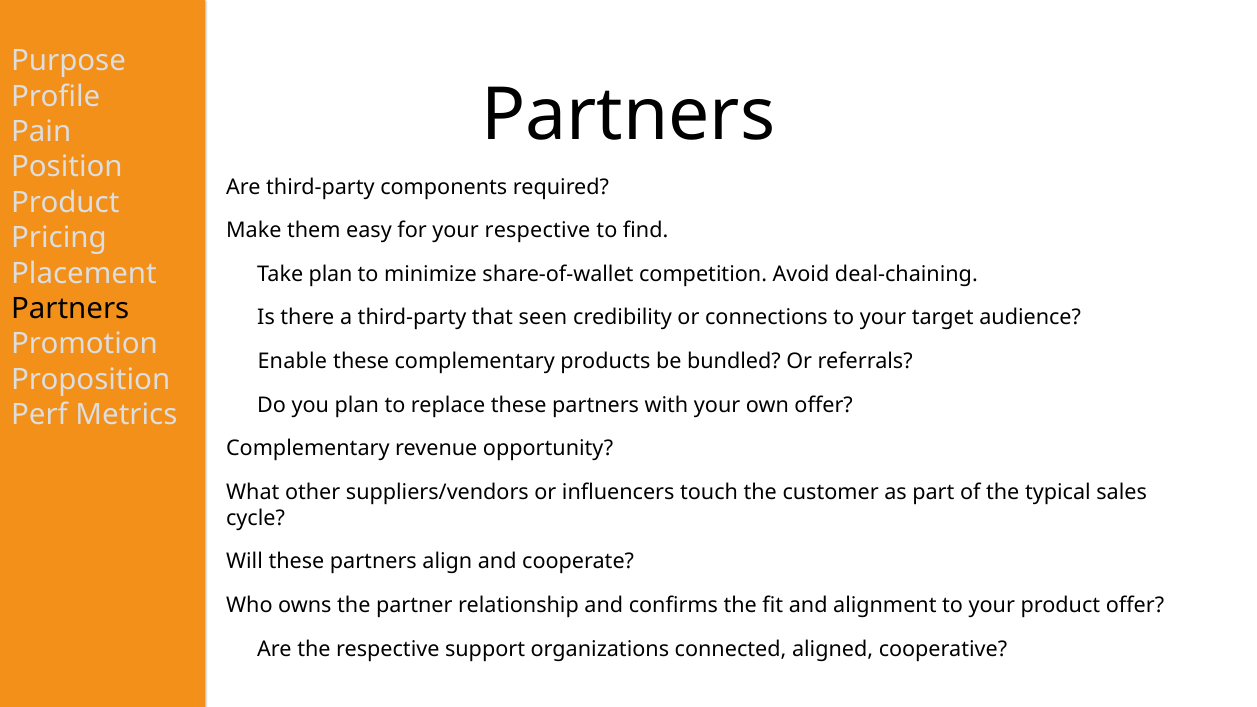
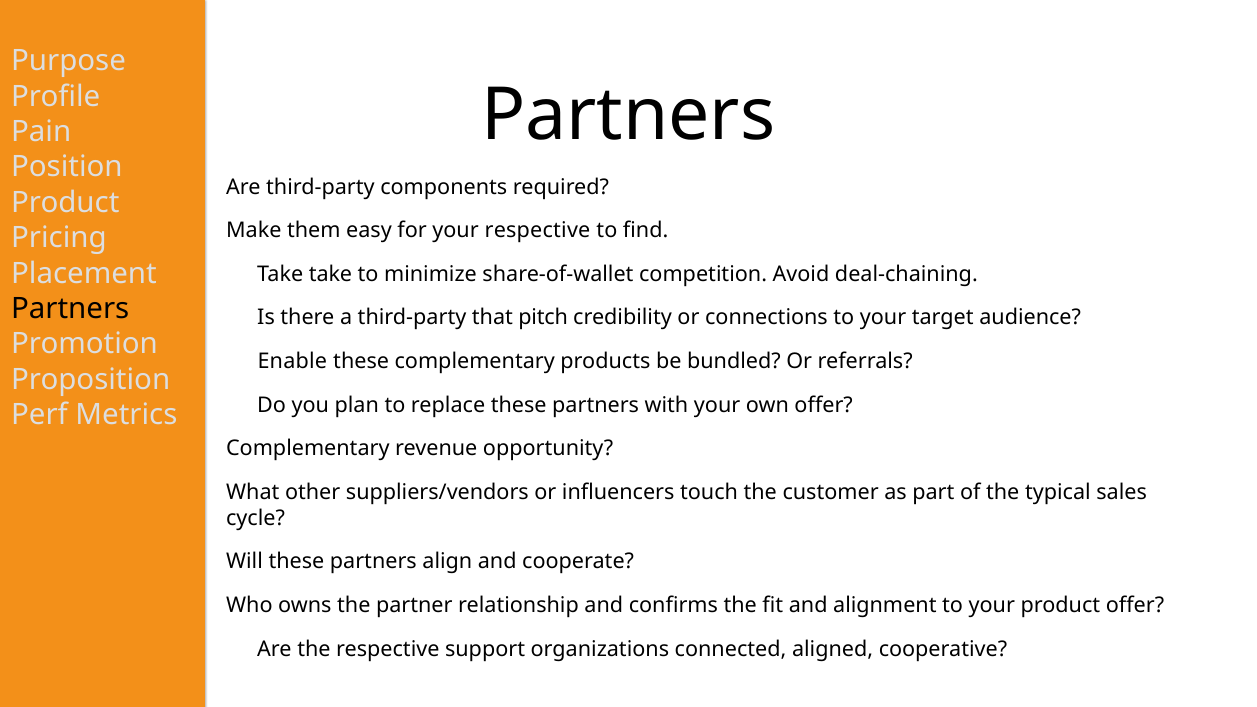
Take plan: plan -> take (330, 274)
seen: seen -> pitch (543, 318)
